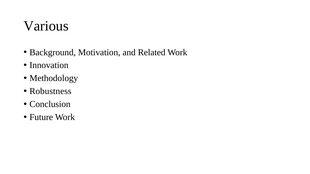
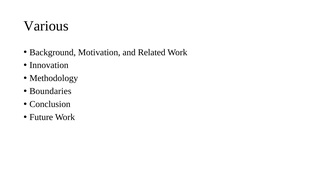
Robustness: Robustness -> Boundaries (50, 91)
